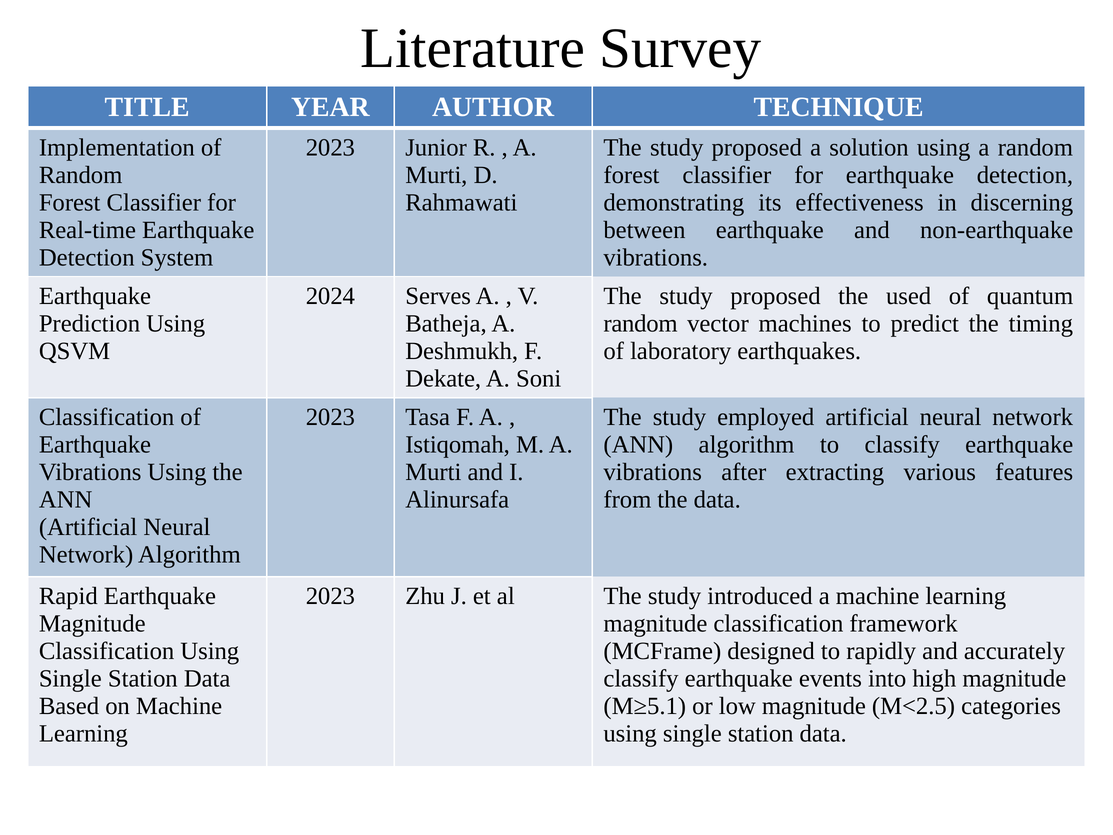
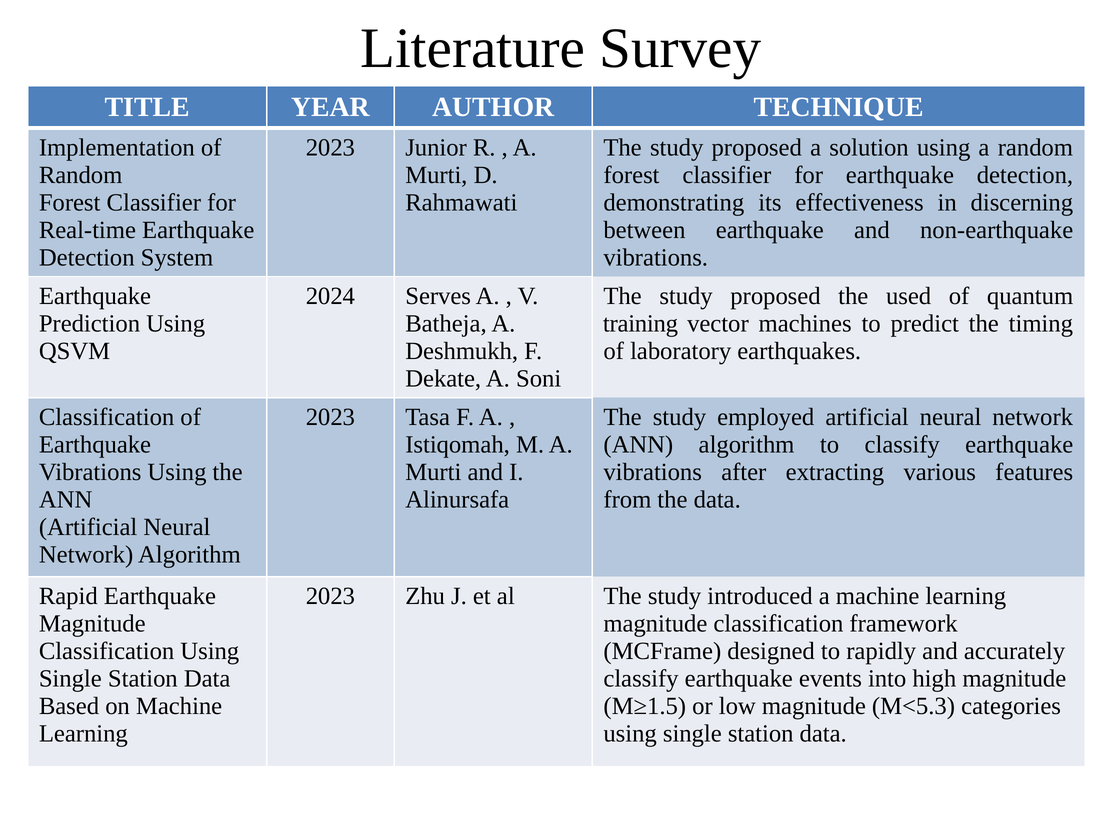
random: random -> training (641, 323)
M≥5.1: M≥5.1 -> M≥1.5 (645, 706)
M<2.5: M<2.5 -> M<5.3 (913, 706)
